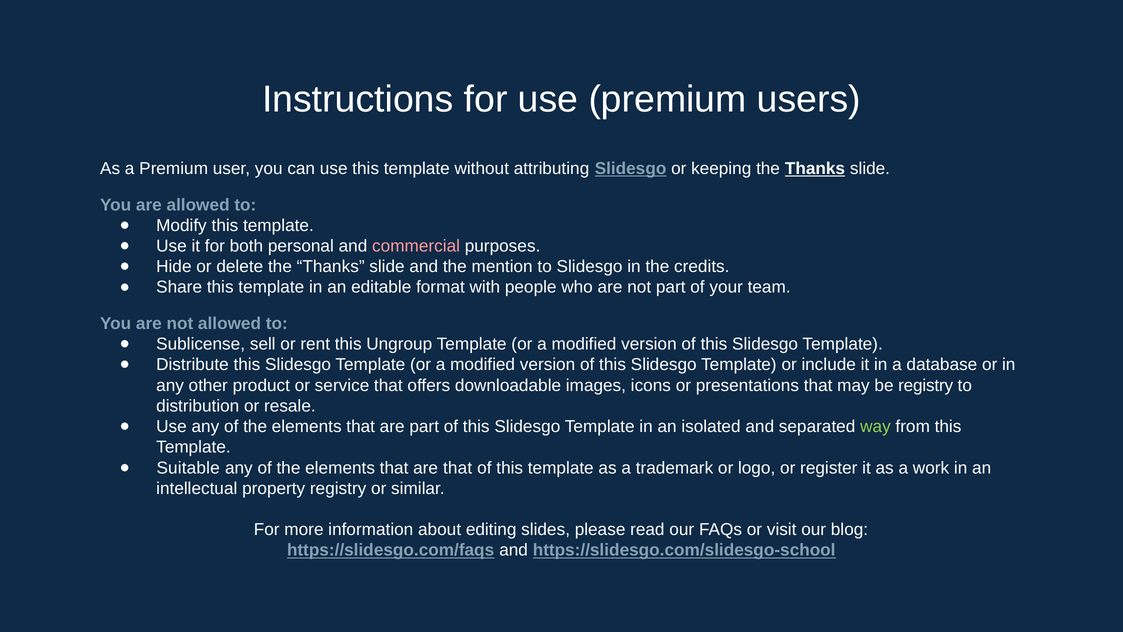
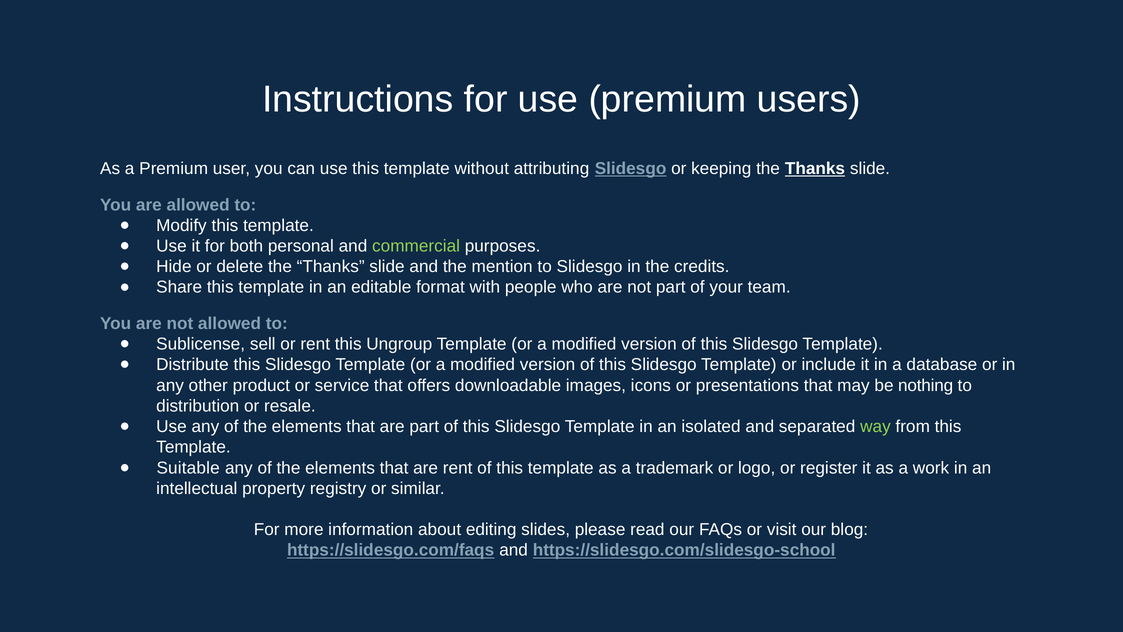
commercial colour: pink -> light green (416, 246)
be registry: registry -> nothing (926, 385)
are that: that -> rent (458, 468)
